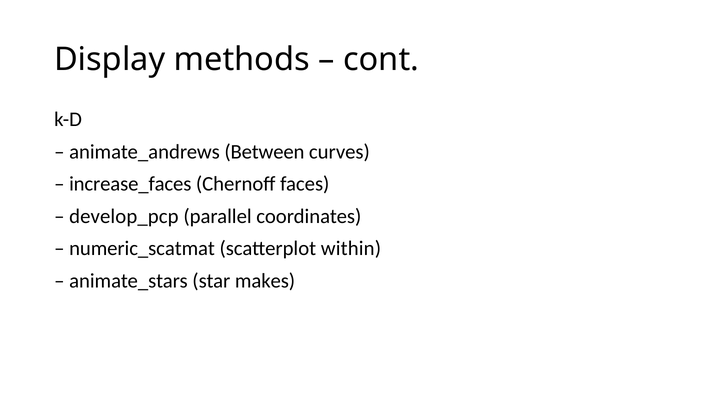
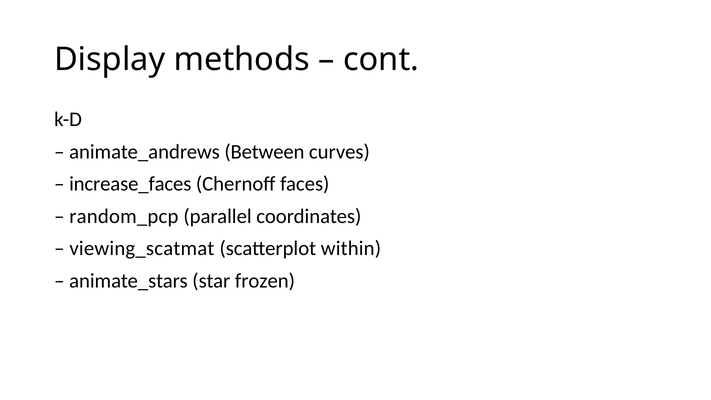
develop_pcp: develop_pcp -> random_pcp (124, 216)
numeric_scatmat: numeric_scatmat -> viewing_scatmat (142, 249)
makes: makes -> frozen (265, 281)
